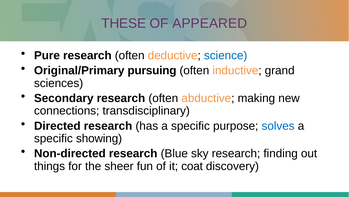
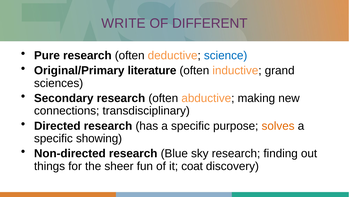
THESE: THESE -> WRITE (124, 23)
APPEARED: APPEARED -> DIFFERENT (210, 23)
pursuing: pursuing -> literature (152, 70)
solves colour: blue -> orange (278, 125)
